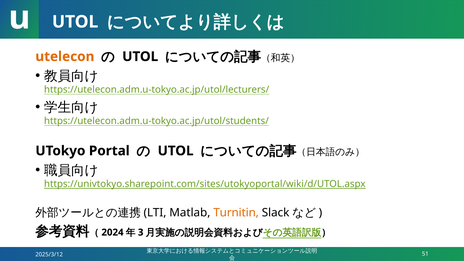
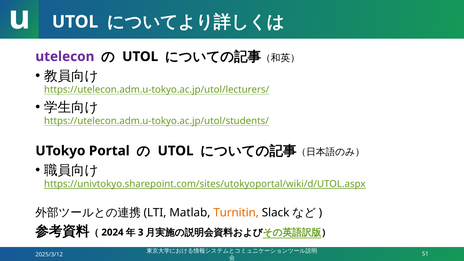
utelecon colour: orange -> purple (65, 57)
